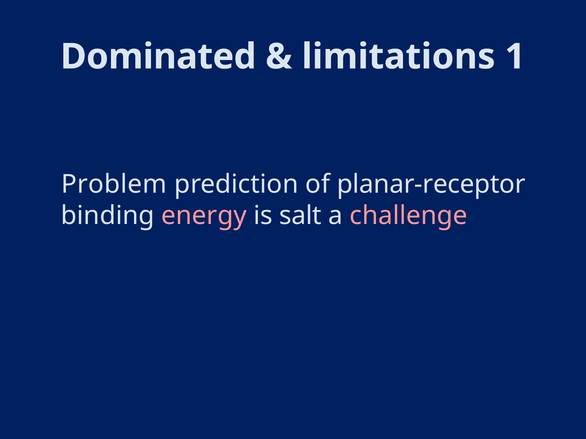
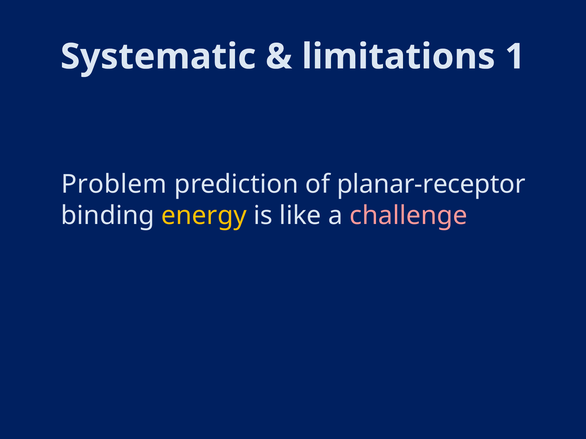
Dominated: Dominated -> Systematic (158, 57)
energy colour: pink -> yellow (204, 216)
salt: salt -> like (300, 216)
